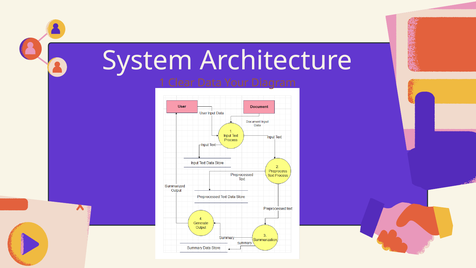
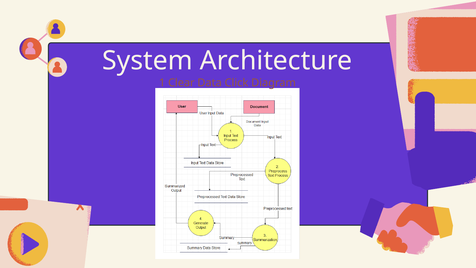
Your: Your -> Click (237, 83)
